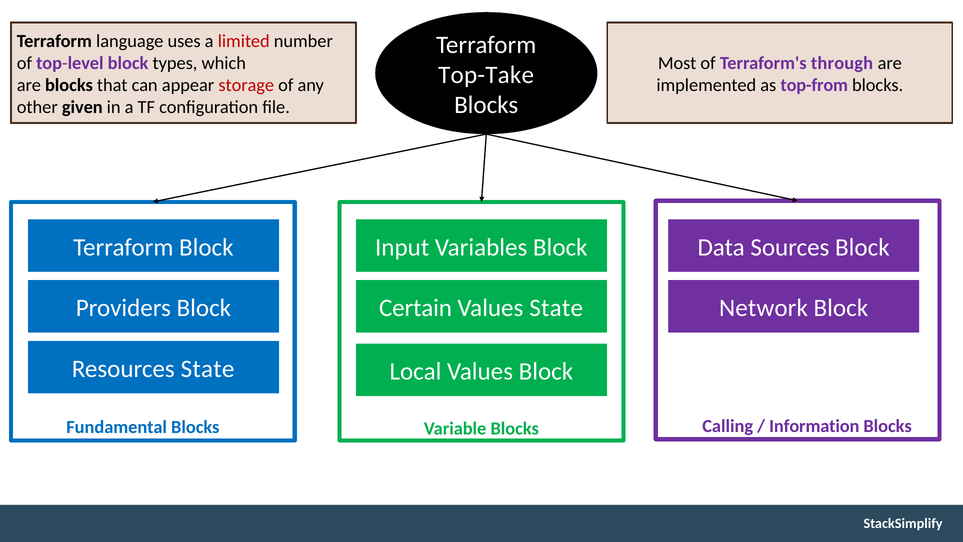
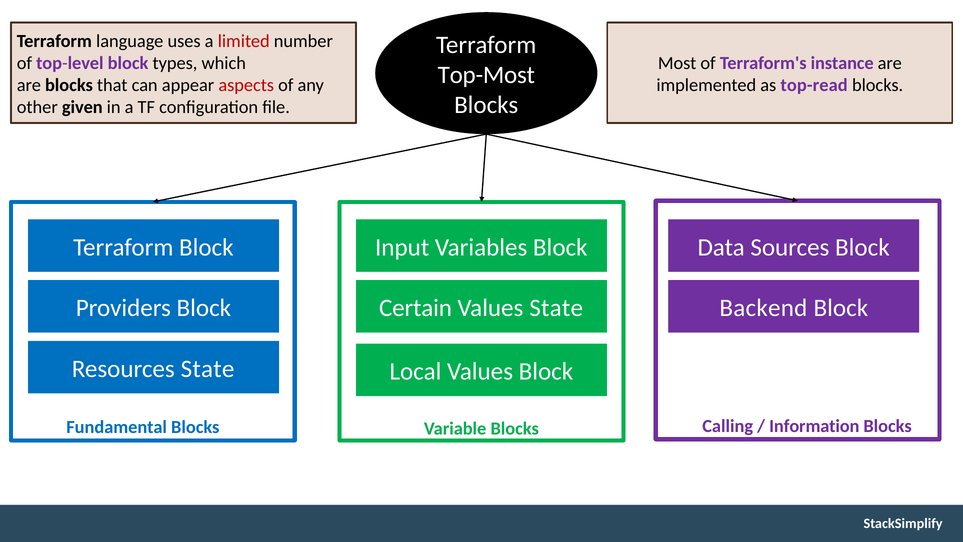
through: through -> instance (842, 63)
Top-Take: Top-Take -> Top-Most (486, 75)
storage: storage -> aspects (246, 85)
top-from: top-from -> top-read (814, 85)
Network: Network -> Backend (763, 308)
